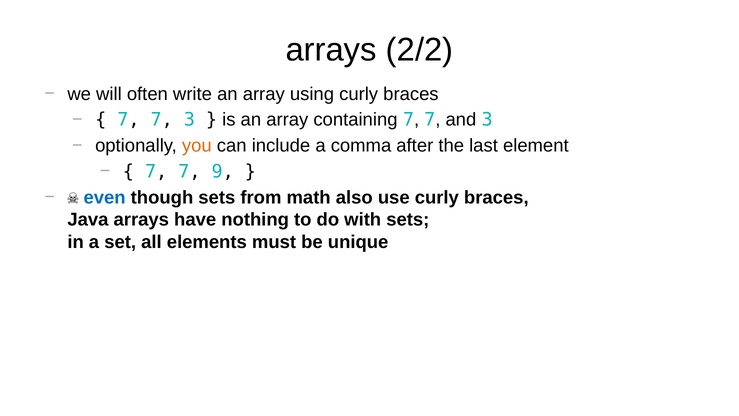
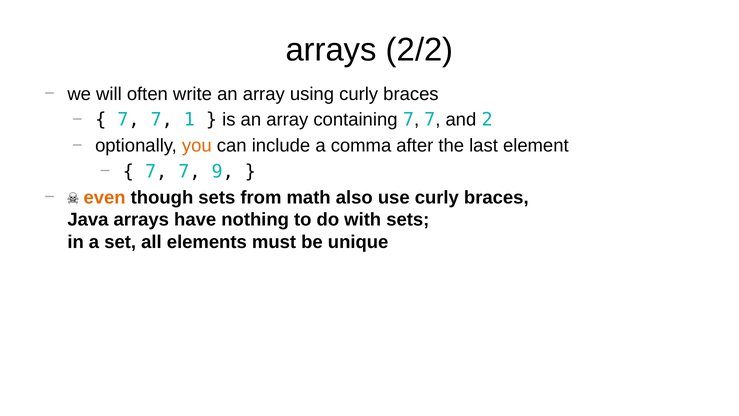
7 3: 3 -> 1 (189, 120)
and 3: 3 -> 2 (487, 120)
even colour: blue -> orange (105, 197)
